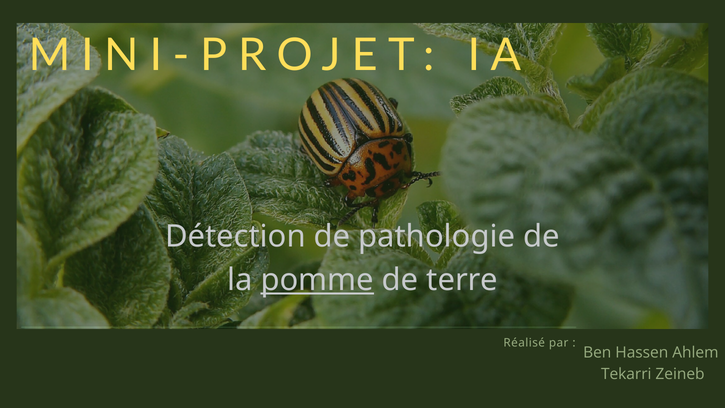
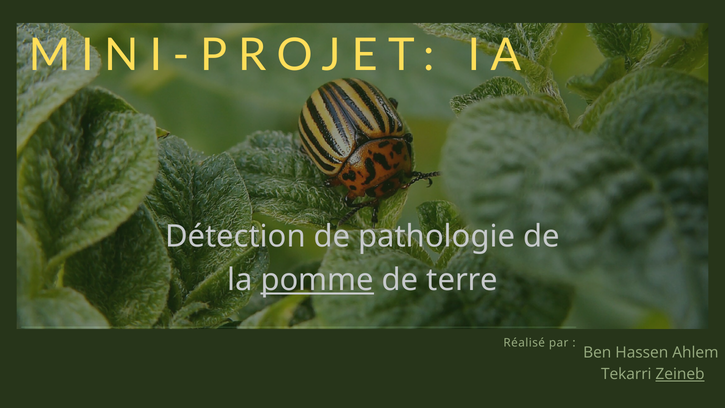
Zeineb underline: none -> present (680, 374)
